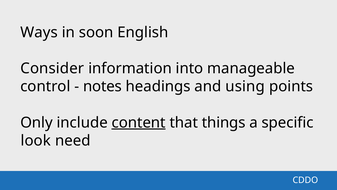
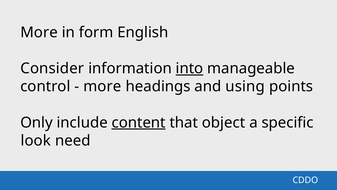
Ways: Ways -> More (39, 32)
soon: soon -> form (96, 32)
into underline: none -> present (190, 68)
notes: notes -> more (102, 86)
things: things -> object (224, 122)
